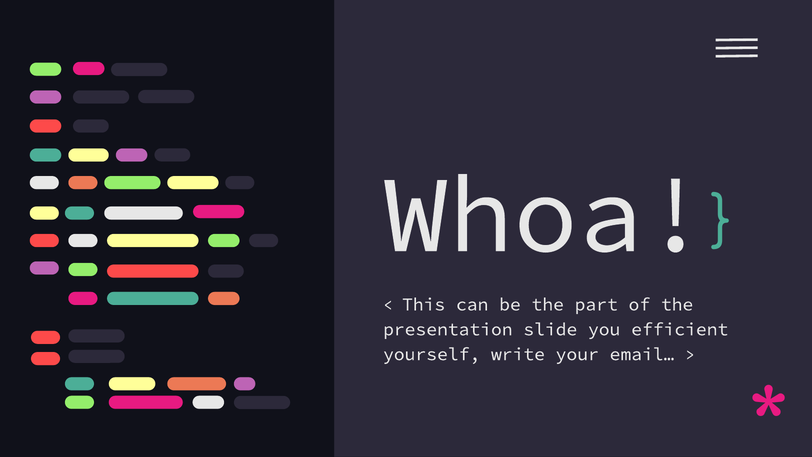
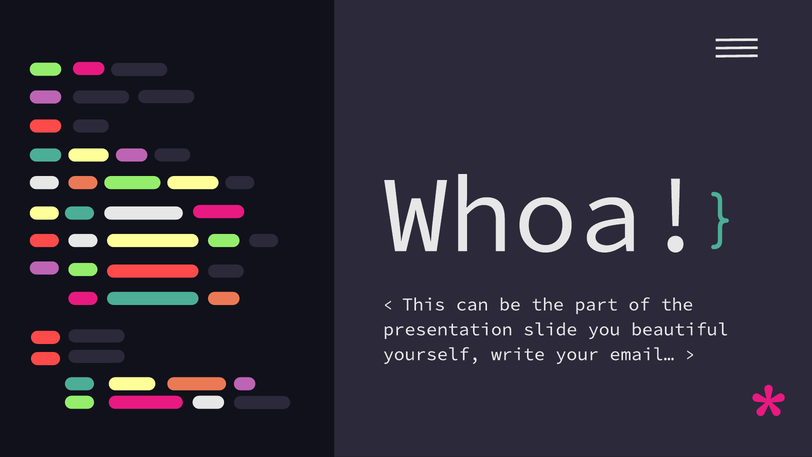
efficient: efficient -> beautiful (680, 329)
